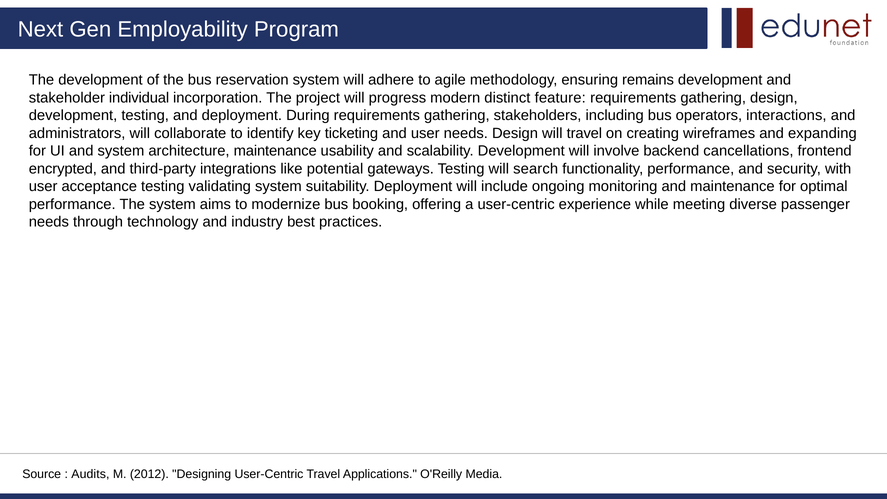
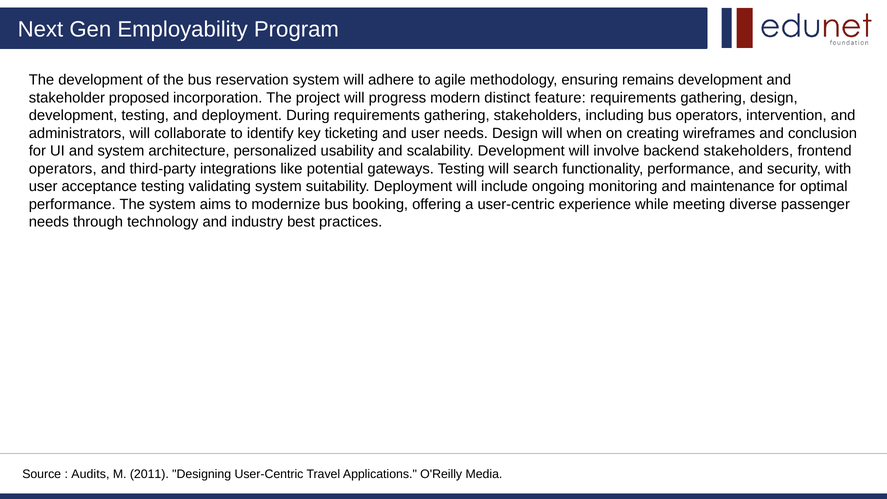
individual: individual -> proposed (139, 98)
interactions: interactions -> intervention (786, 116)
will travel: travel -> when (584, 133)
expanding: expanding -> conclusion (823, 133)
architecture maintenance: maintenance -> personalized (275, 151)
backend cancellations: cancellations -> stakeholders (748, 151)
encrypted: encrypted -> operators (63, 169)
2012: 2012 -> 2011 (149, 474)
